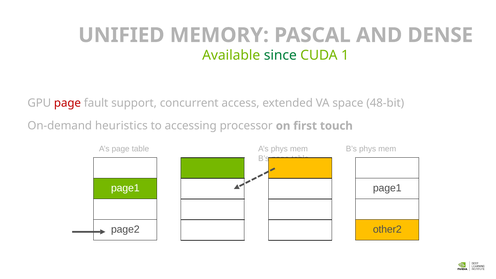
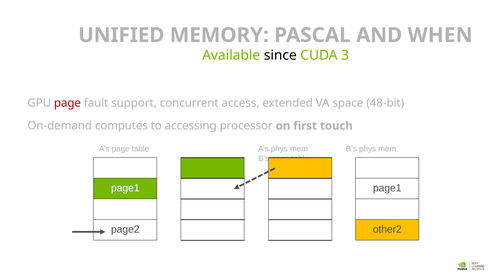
DENSE: DENSE -> WHEN (440, 35)
since colour: green -> black (280, 55)
1: 1 -> 3 (345, 55)
heuristics: heuristics -> computes (121, 126)
